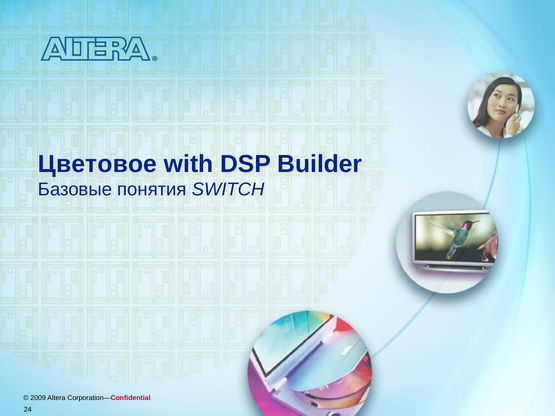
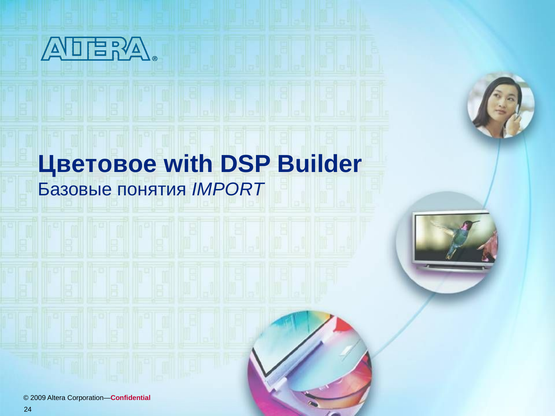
SWITCH: SWITCH -> IMPORT (228, 190)
